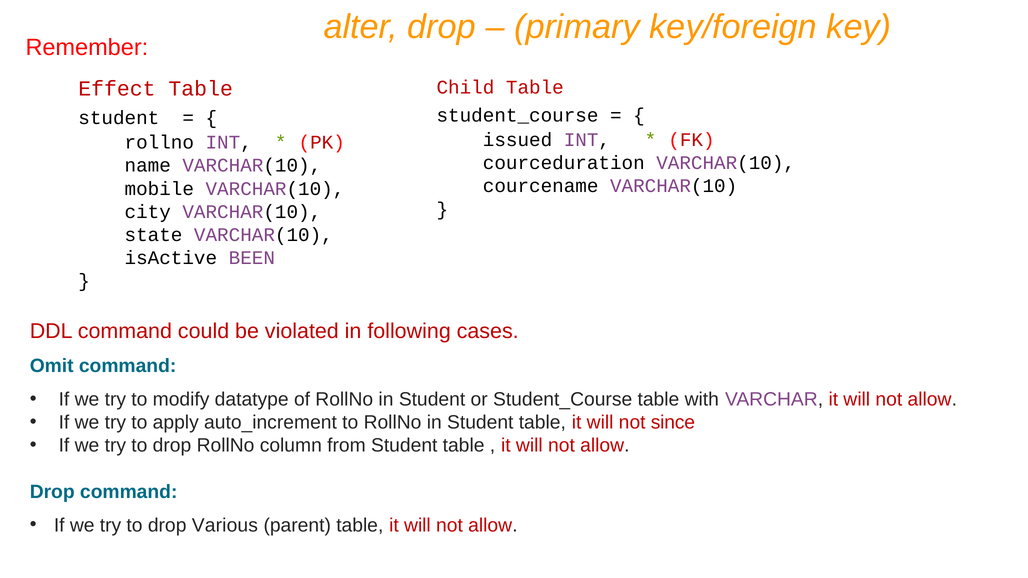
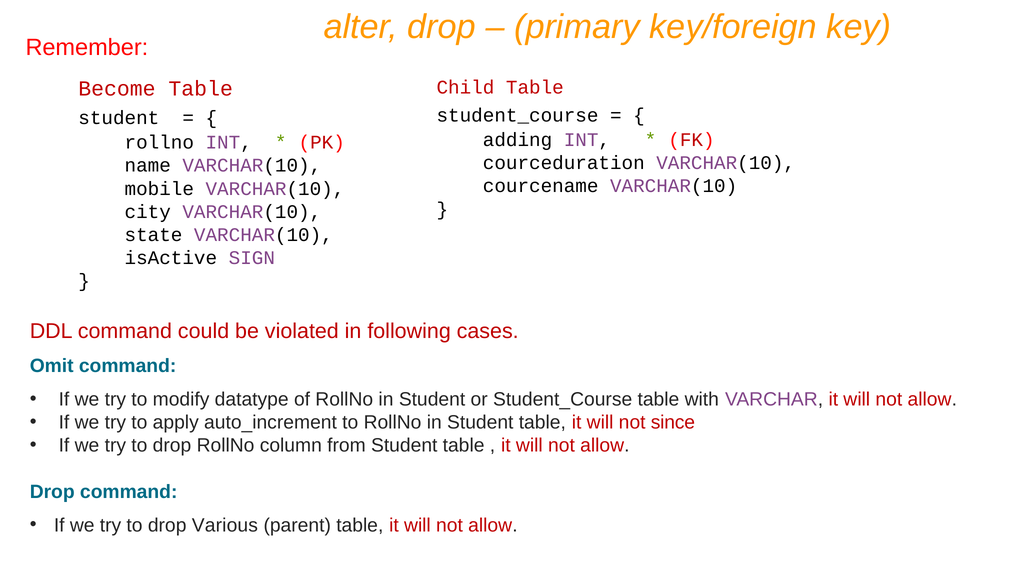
Effect: Effect -> Become (117, 89)
issued: issued -> adding (518, 140)
BEEN: BEEN -> SIGN (252, 258)
